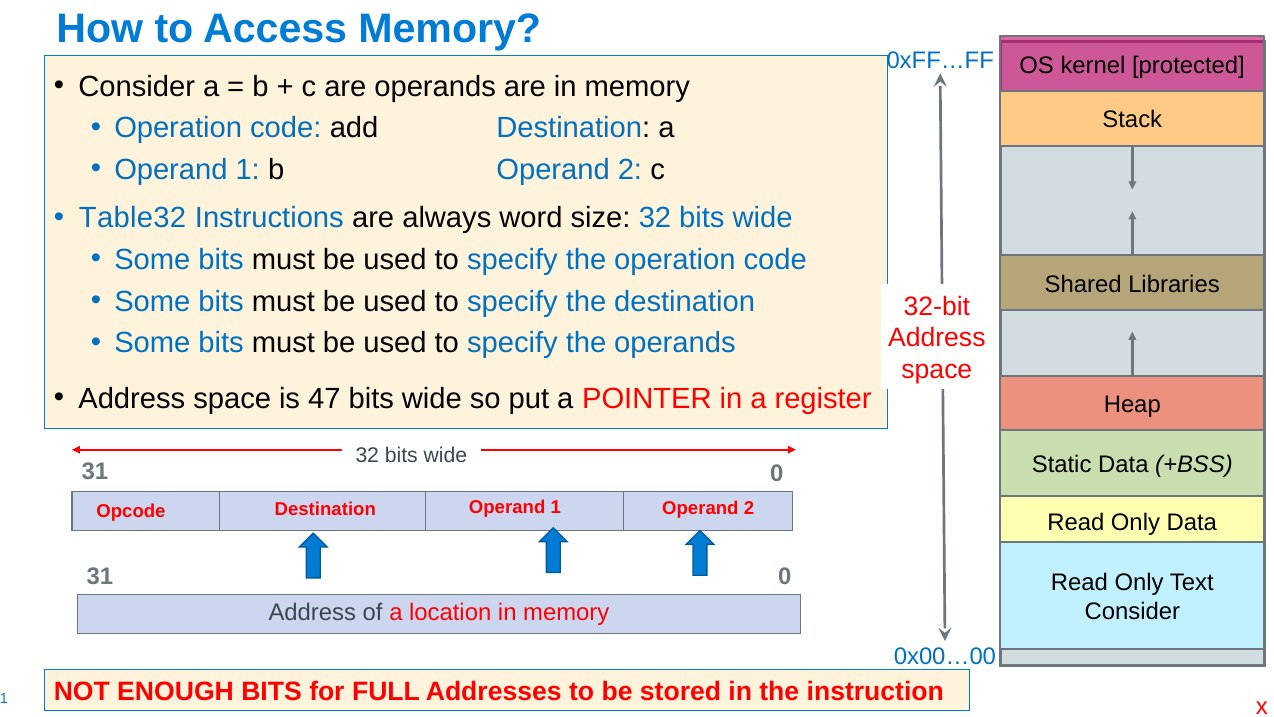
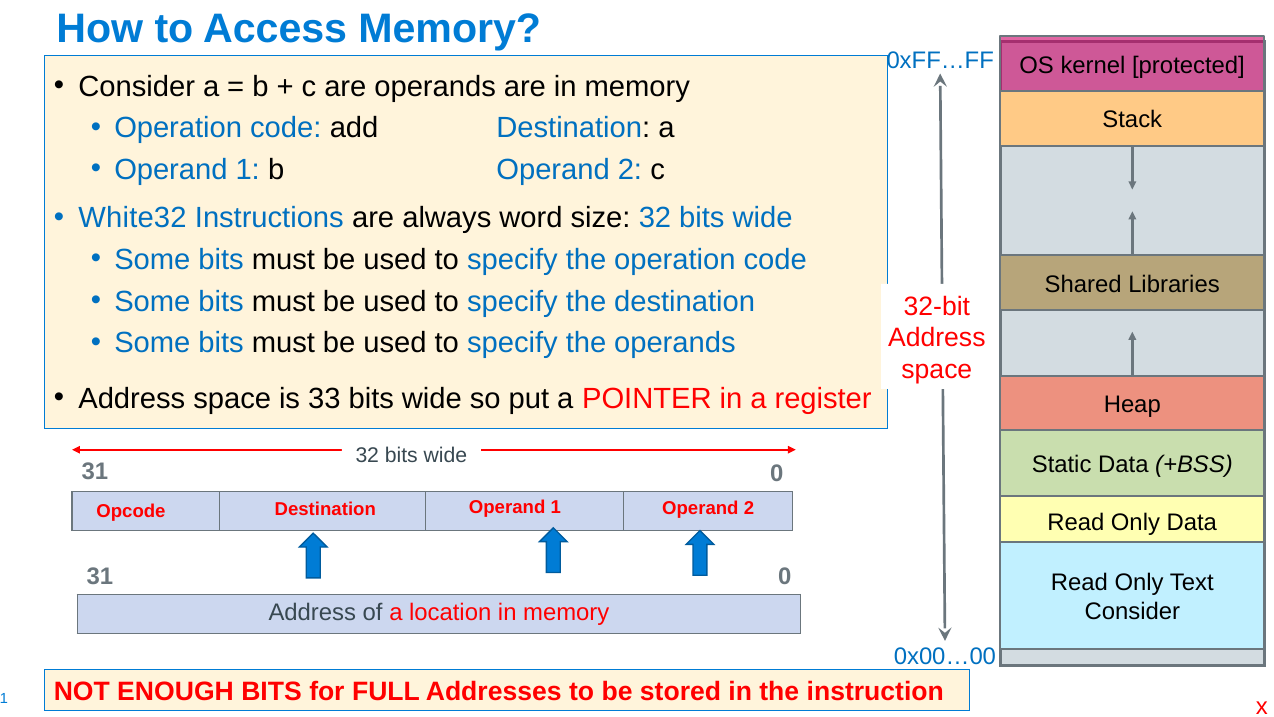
Table32: Table32 -> White32 (133, 218)
47: 47 -> 33 (324, 398)
